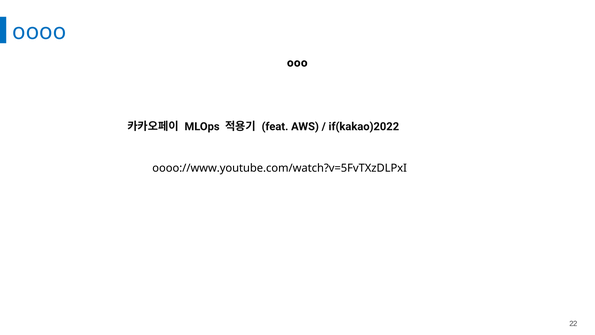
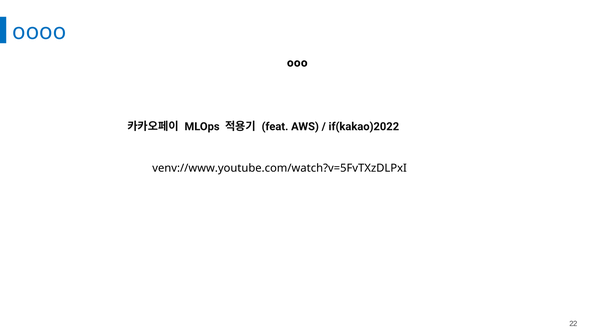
oooo://www.youtube.com/watch?v=5FvTXzDLPxI: oooo://www.youtube.com/watch?v=5FvTXzDLPxI -> venv://www.youtube.com/watch?v=5FvTXzDLPxI (280, 168)
